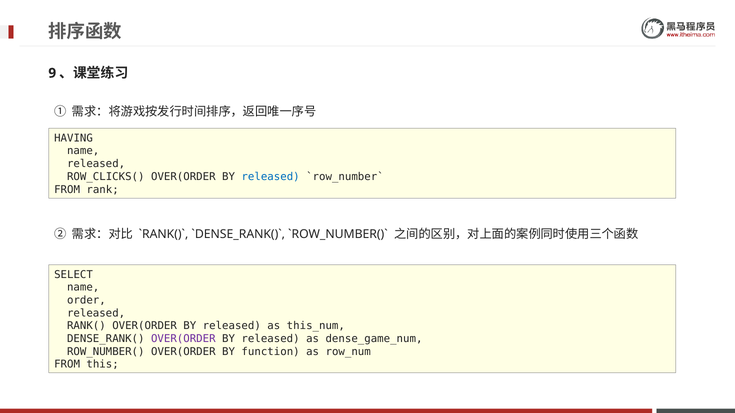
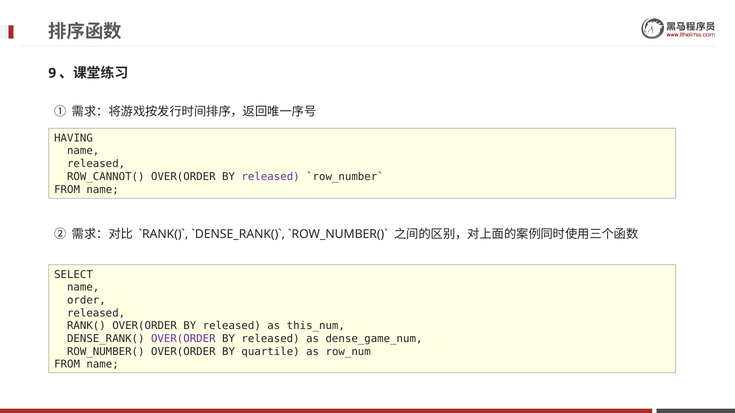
ROW_CLICKS(: ROW_CLICKS( -> ROW_CANNOT( (106, 177)
released colour: blue -> purple (271, 177)
rank: rank -> name (103, 190)
function: function -> quartile (271, 352)
this: this -> name (103, 365)
